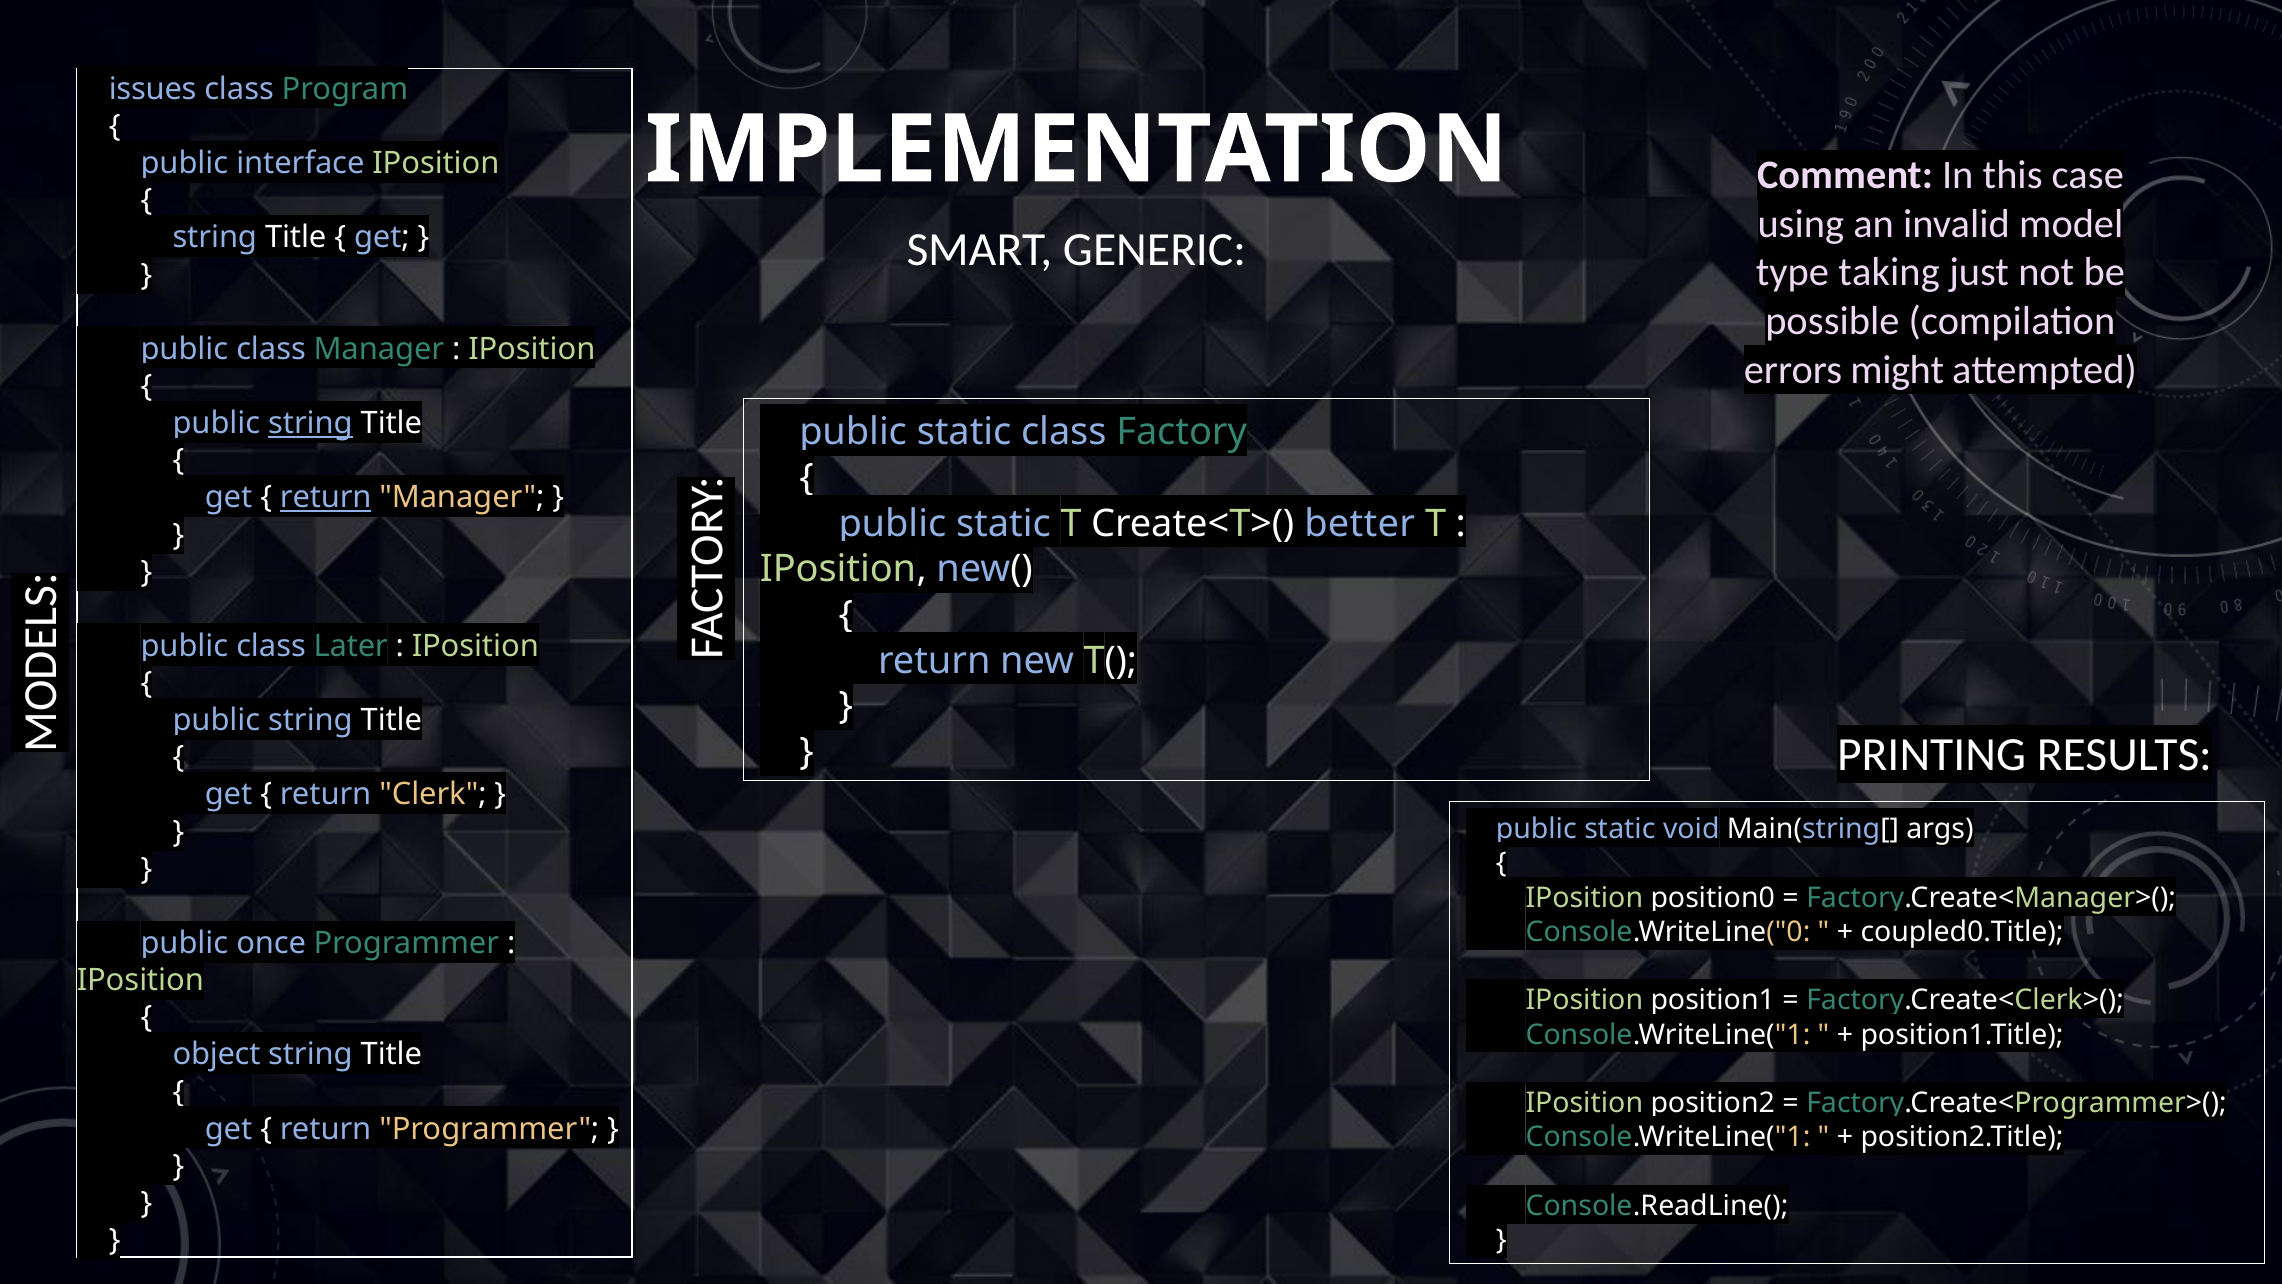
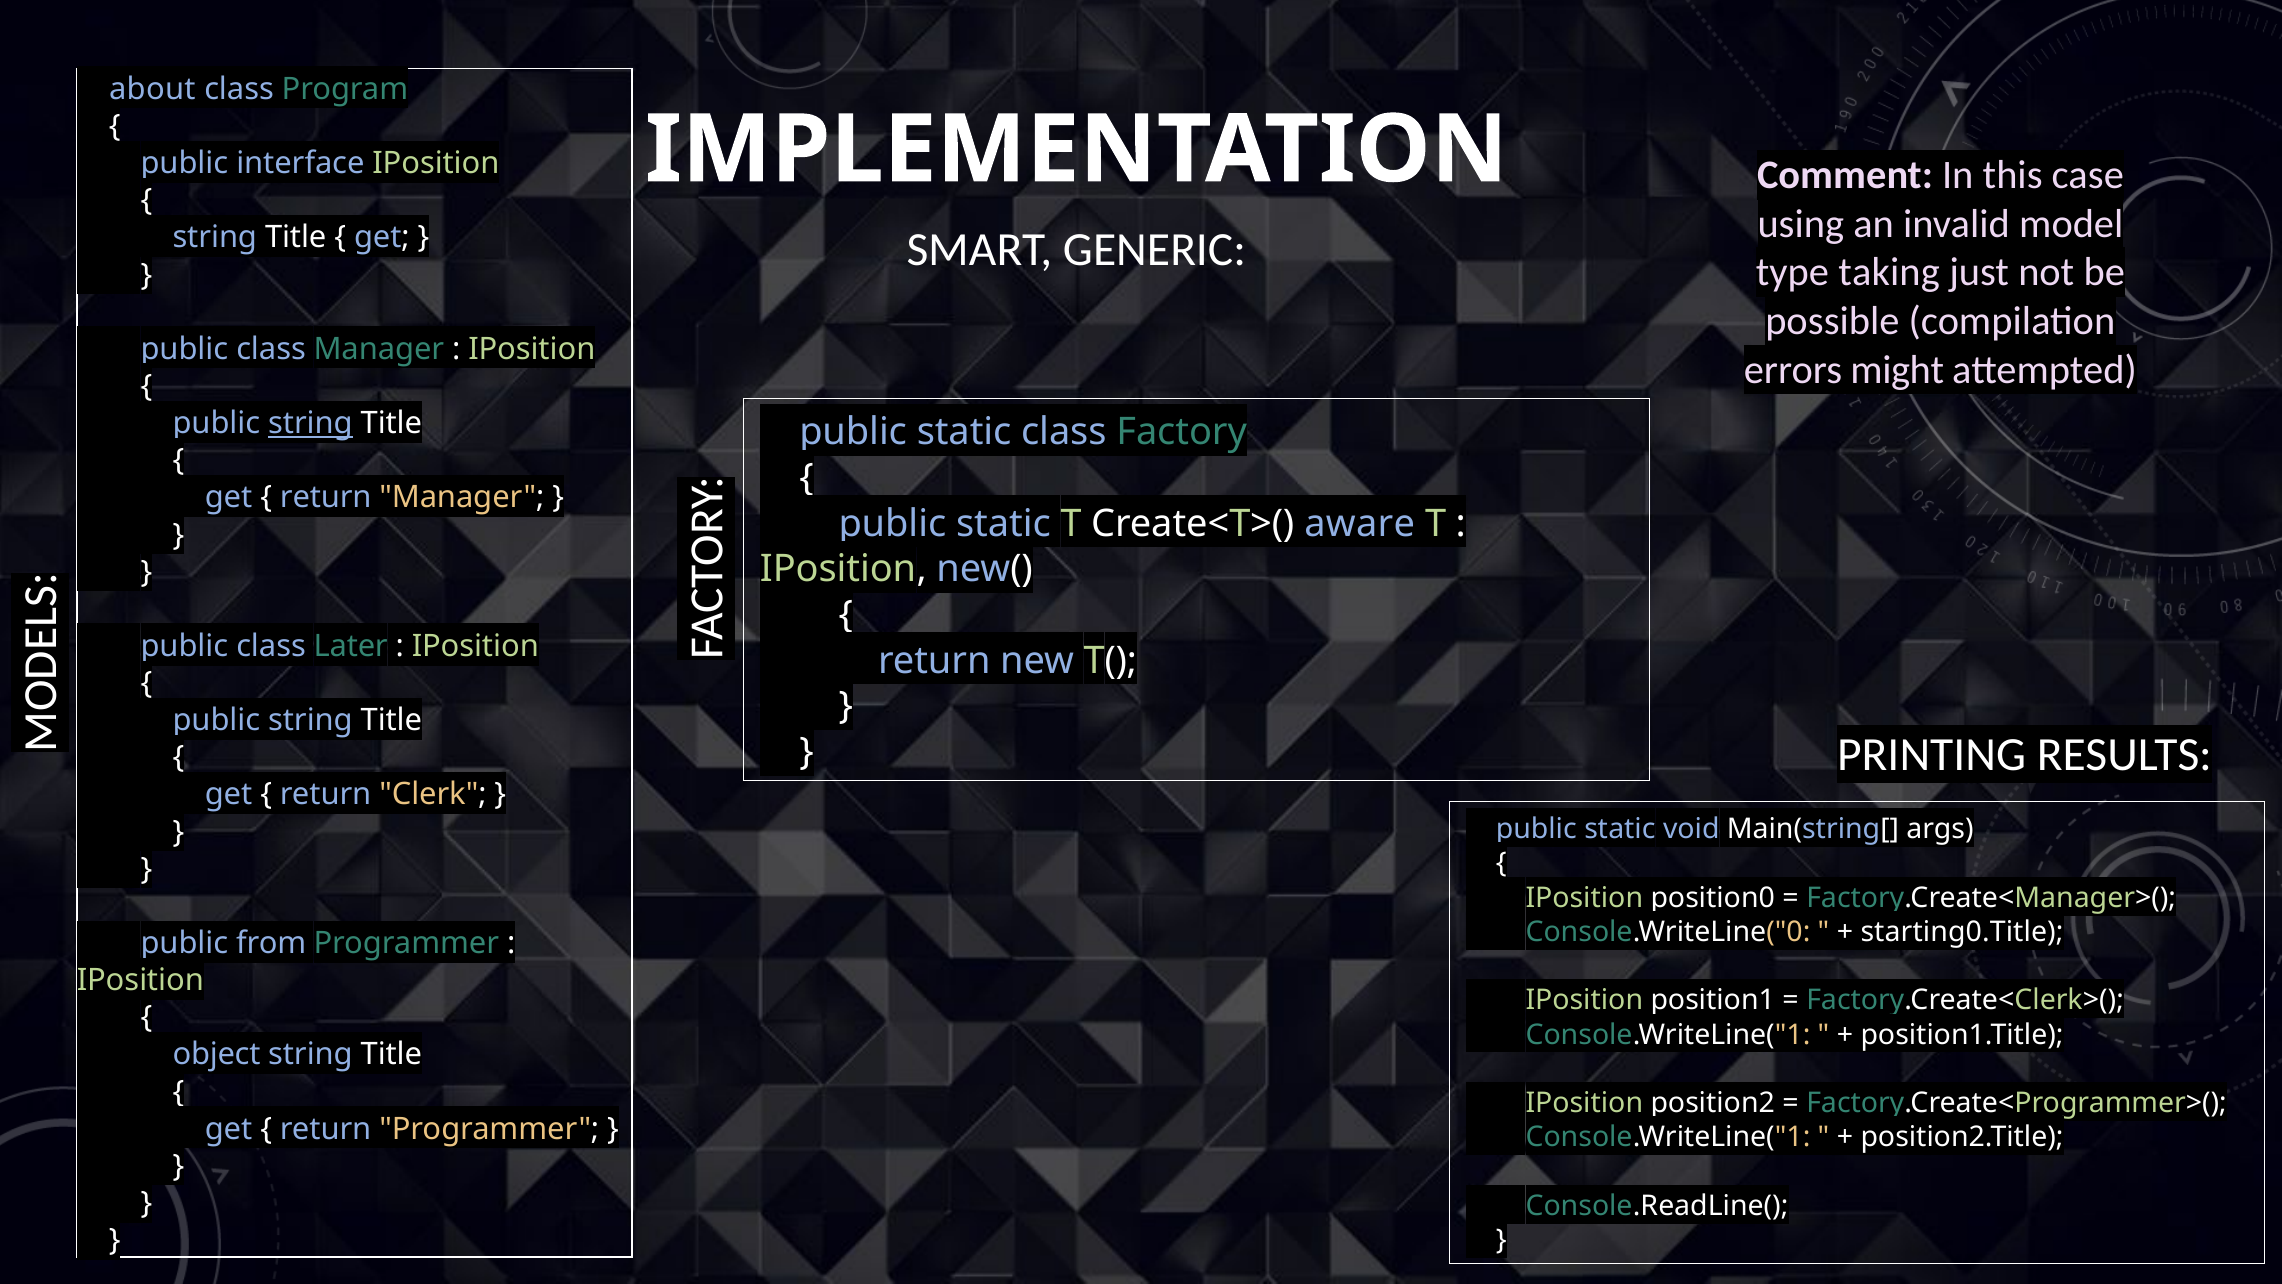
issues: issues -> about (152, 89)
return underline: present -> none (326, 498)
better: better -> aware (1360, 523)
coupled0.Title: coupled0.Title -> starting0.Title (1962, 932)
once: once -> from (271, 943)
